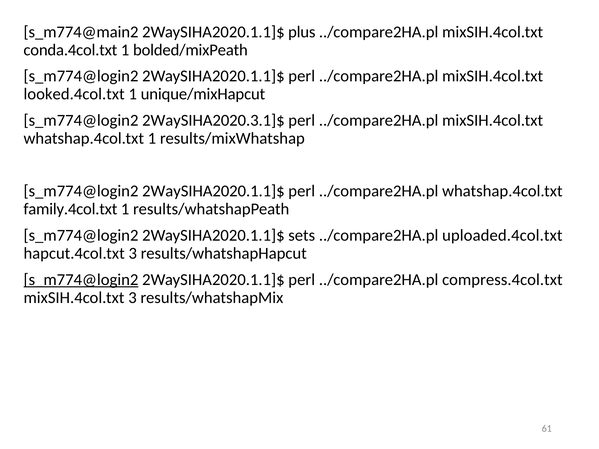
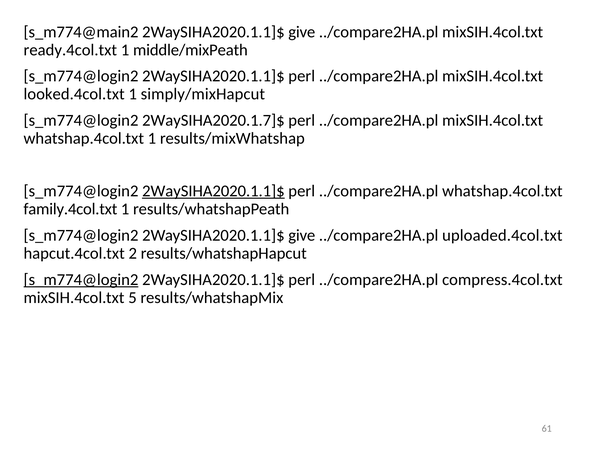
plus: plus -> give (302, 32)
conda.4col.txt: conda.4col.txt -> ready.4col.txt (70, 50)
bolded/mixPeath: bolded/mixPeath -> middle/mixPeath (190, 50)
unique/mixHapcut: unique/mixHapcut -> simply/mixHapcut (203, 94)
2WaySIHA2020.3.1]$: 2WaySIHA2020.3.1]$ -> 2WaySIHA2020.1.7]$ (213, 121)
2WaySIHA2020.1.1]$ underline: none -> present (213, 191)
s_m774@login2 2WaySIHA2020.1.1]$ sets: sets -> give (302, 235)
hapcut.4col.txt 3: 3 -> 2 (133, 253)
mixSIH.4col.txt 3: 3 -> 5 (132, 298)
